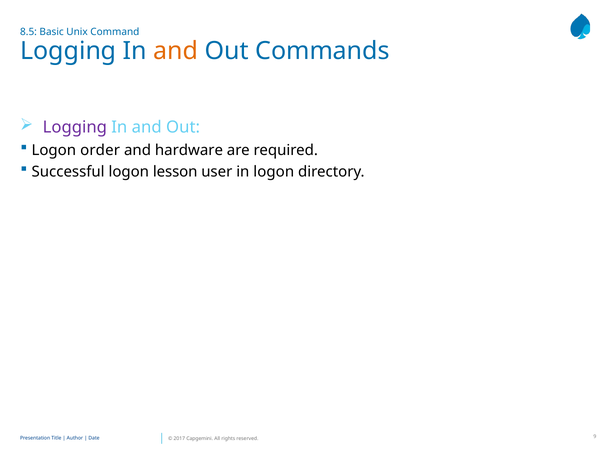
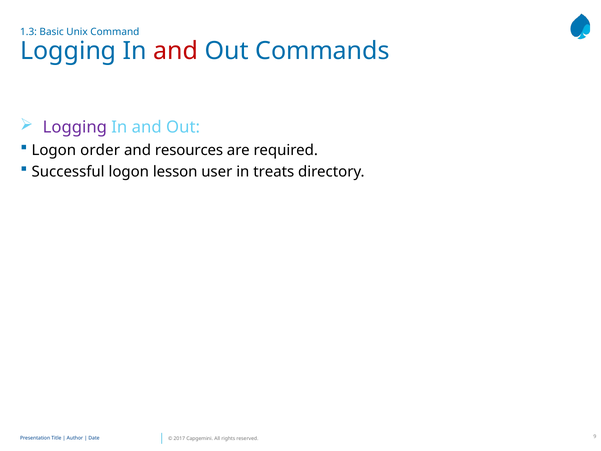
8.5: 8.5 -> 1.3 (29, 32)
and colour: orange -> red (176, 51)
hardware: hardware -> resources (189, 150)
in logon: logon -> treats (274, 172)
